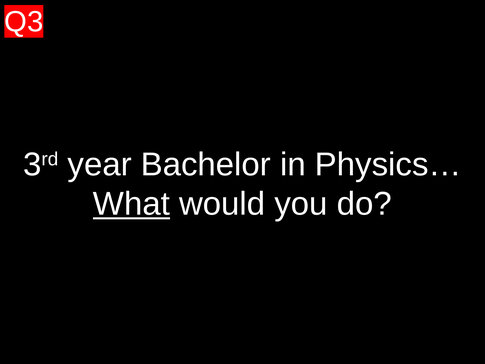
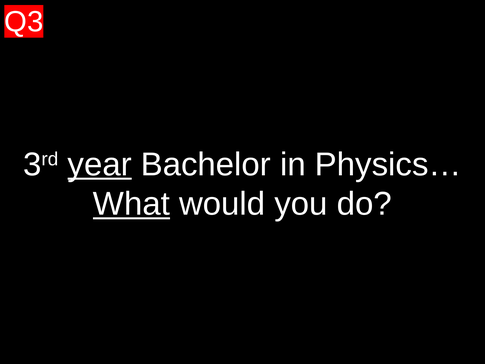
year underline: none -> present (100, 164)
